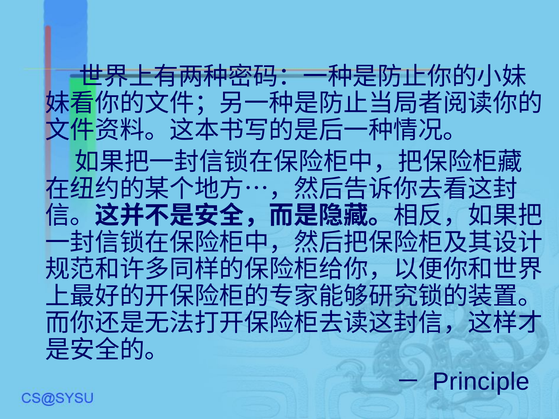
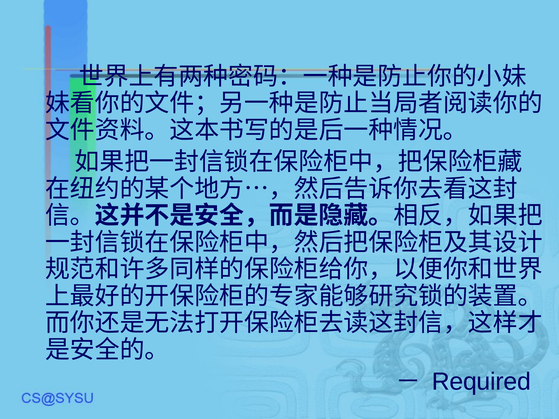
Principle: Principle -> Required (481, 382)
